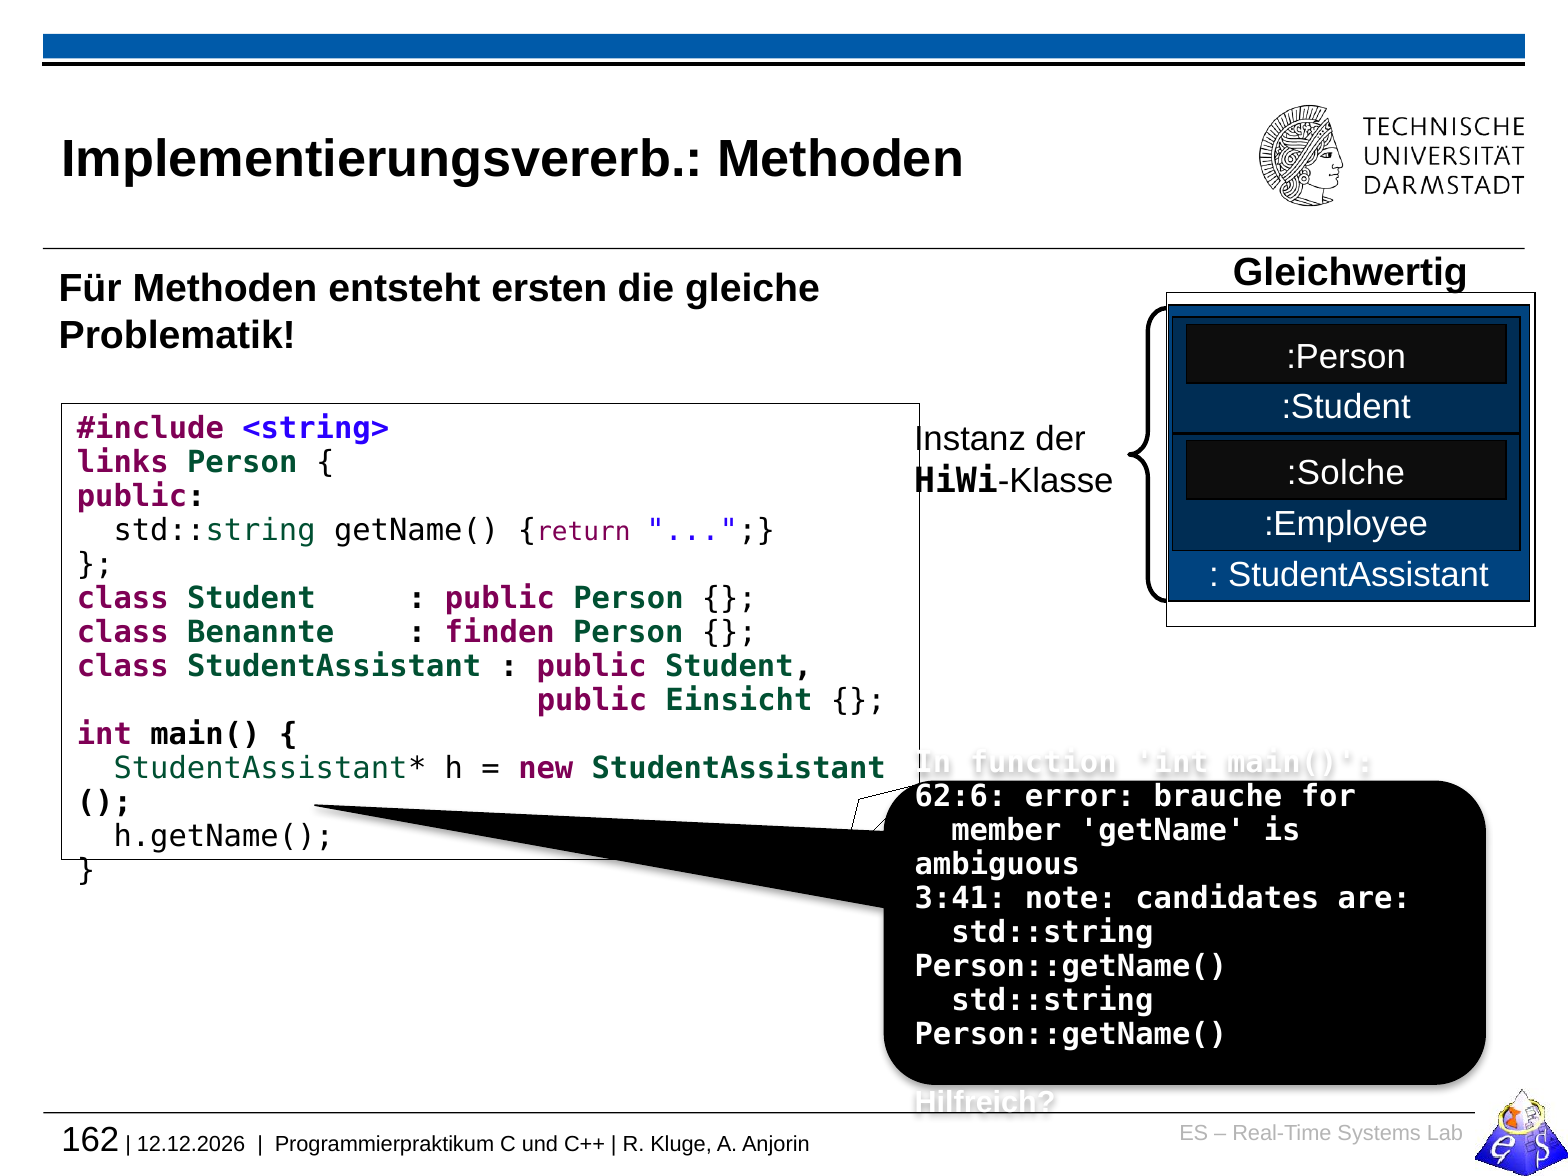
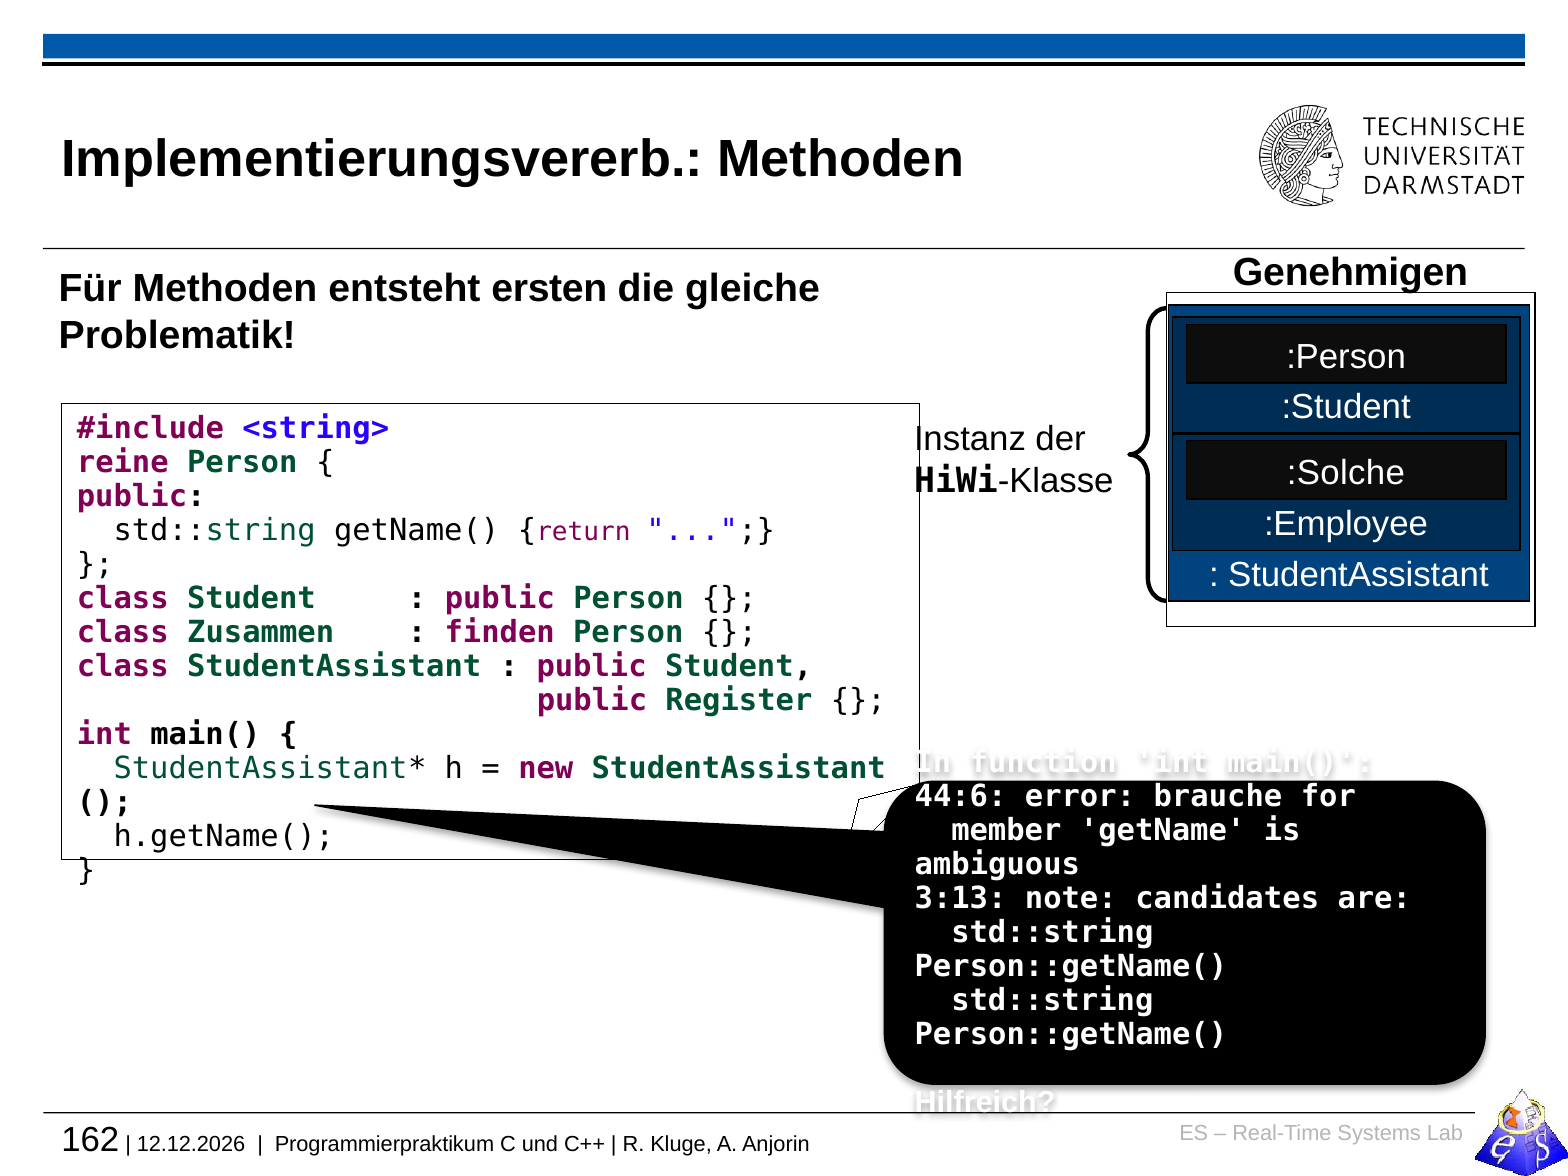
Gleichwertig: Gleichwertig -> Genehmigen (1351, 272)
links: links -> reine (123, 462)
Benannte: Benannte -> Zusammen (261, 632)
Einsicht: Einsicht -> Register (739, 700)
62:6: 62:6 -> 44:6 (961, 797)
3:41: 3:41 -> 3:13 (961, 899)
